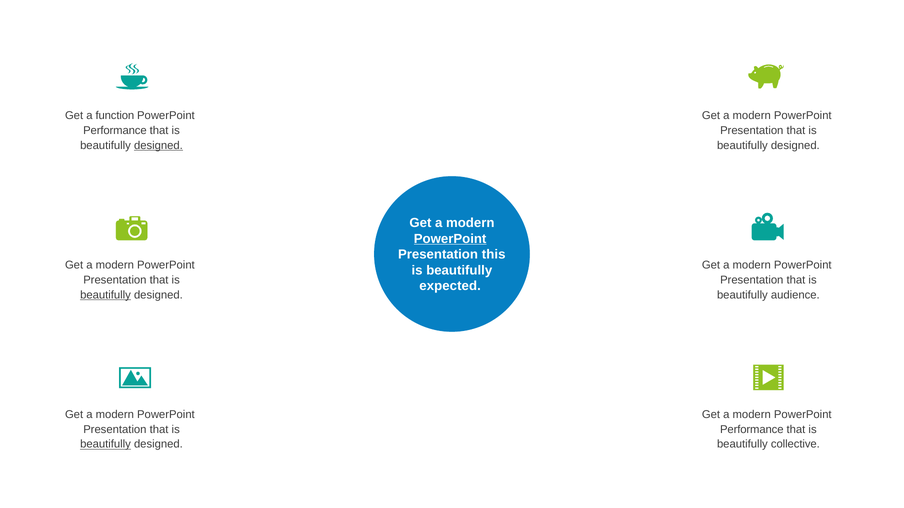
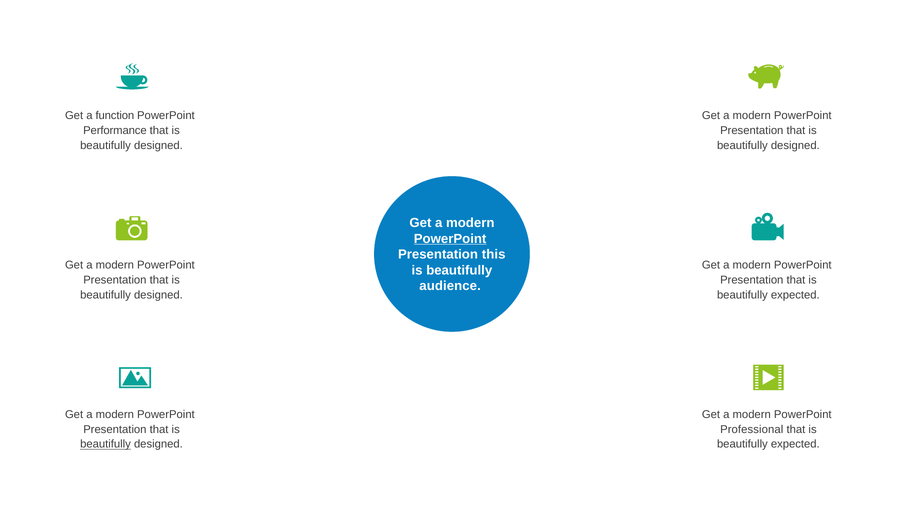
designed underline: present -> none (158, 146)
expected: expected -> audience (450, 286)
beautifully underline: present -> none (106, 295)
audience: audience -> expected (795, 295)
Performance: Performance -> Professional (752, 430)
collective: collective -> expected (795, 445)
